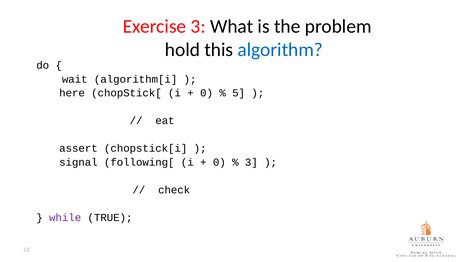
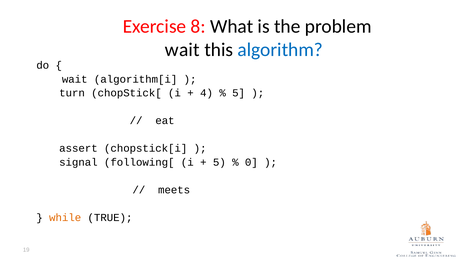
Exercise 3: 3 -> 8 (198, 26)
hold: hold -> wait (182, 50)
here: here -> turn (72, 93)
0: 0 -> 4 (207, 93)
0: 0 -> 5 (219, 163)
3: 3 -> 0 (251, 163)
check: check -> meets (174, 190)
while colour: purple -> orange (65, 218)
